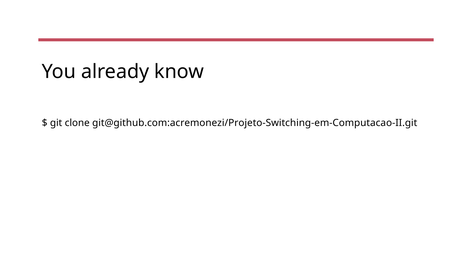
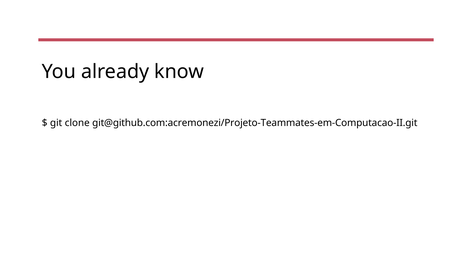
git@github.com:acremonezi/Projeto-Switching-em-Computacao-II.git: git@github.com:acremonezi/Projeto-Switching-em-Computacao-II.git -> git@github.com:acremonezi/Projeto-Teammates-em-Computacao-II.git (255, 123)
